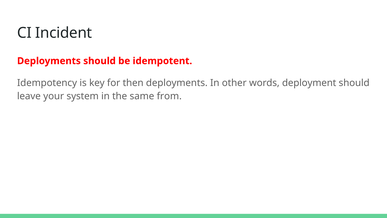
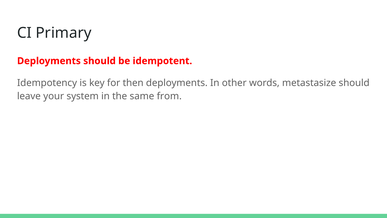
Incident: Incident -> Primary (64, 33)
deployment: deployment -> metastasize (309, 83)
